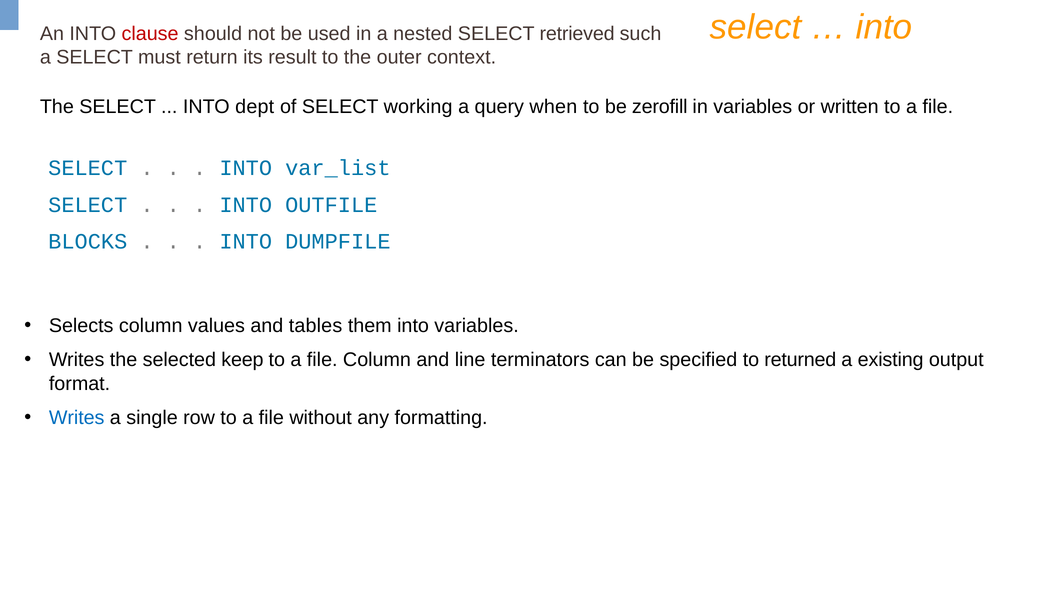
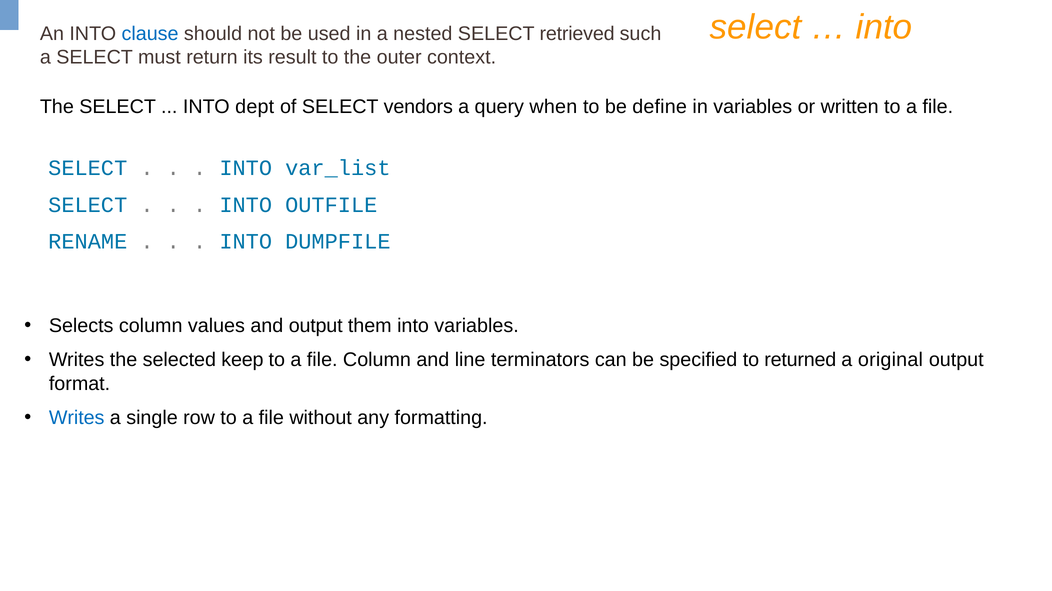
clause colour: red -> blue (150, 34)
working: working -> vendors (418, 107)
zerofill: zerofill -> define (660, 107)
BLOCKS: BLOCKS -> RENAME (88, 242)
and tables: tables -> output (316, 326)
existing: existing -> original (890, 360)
